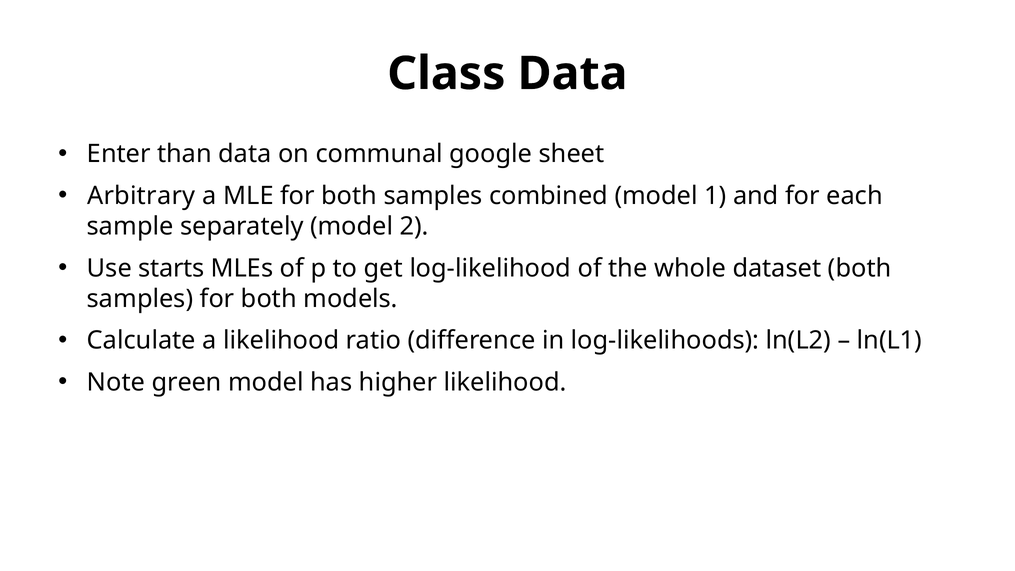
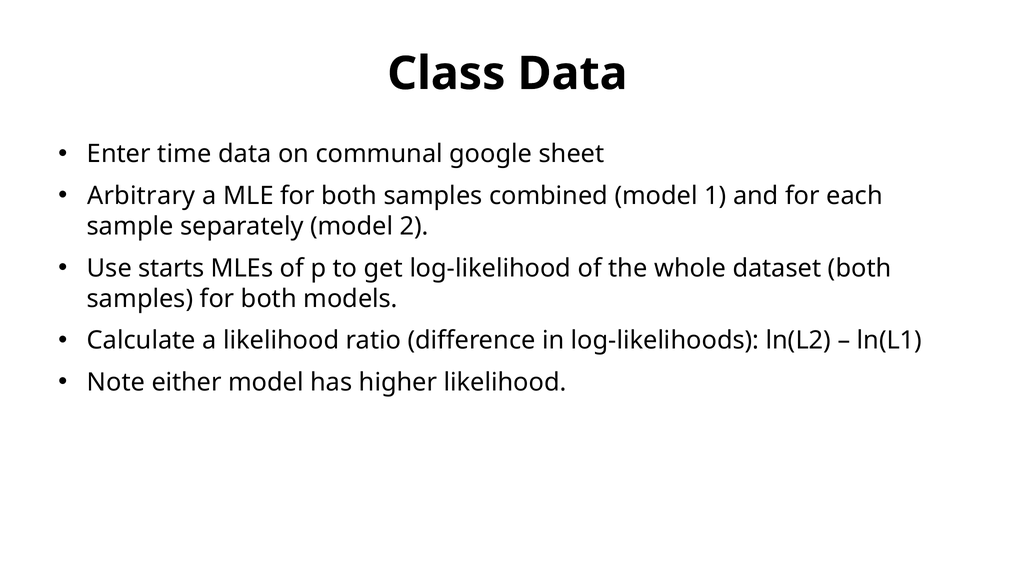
than: than -> time (184, 154)
green: green -> either (187, 382)
